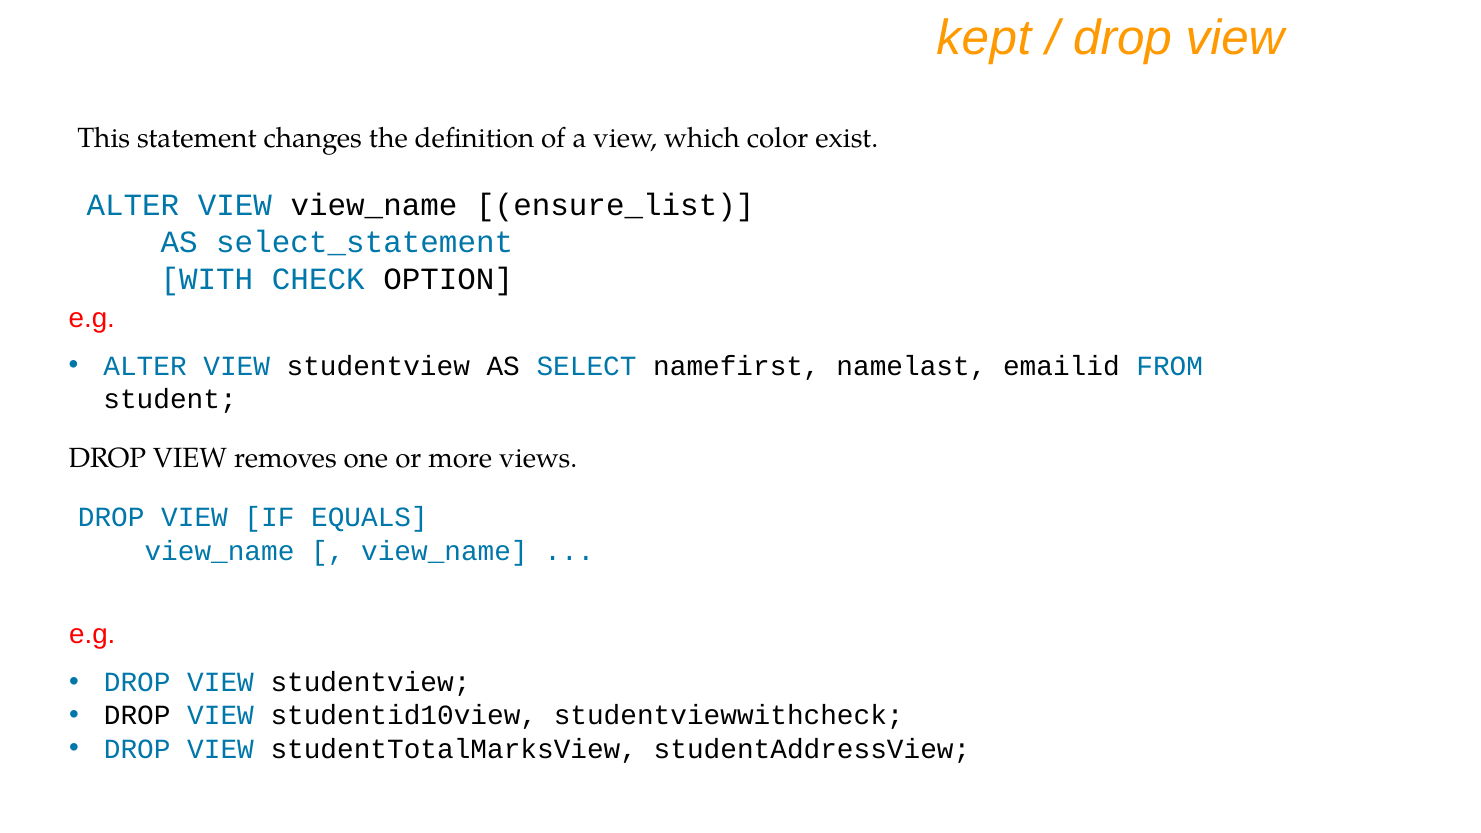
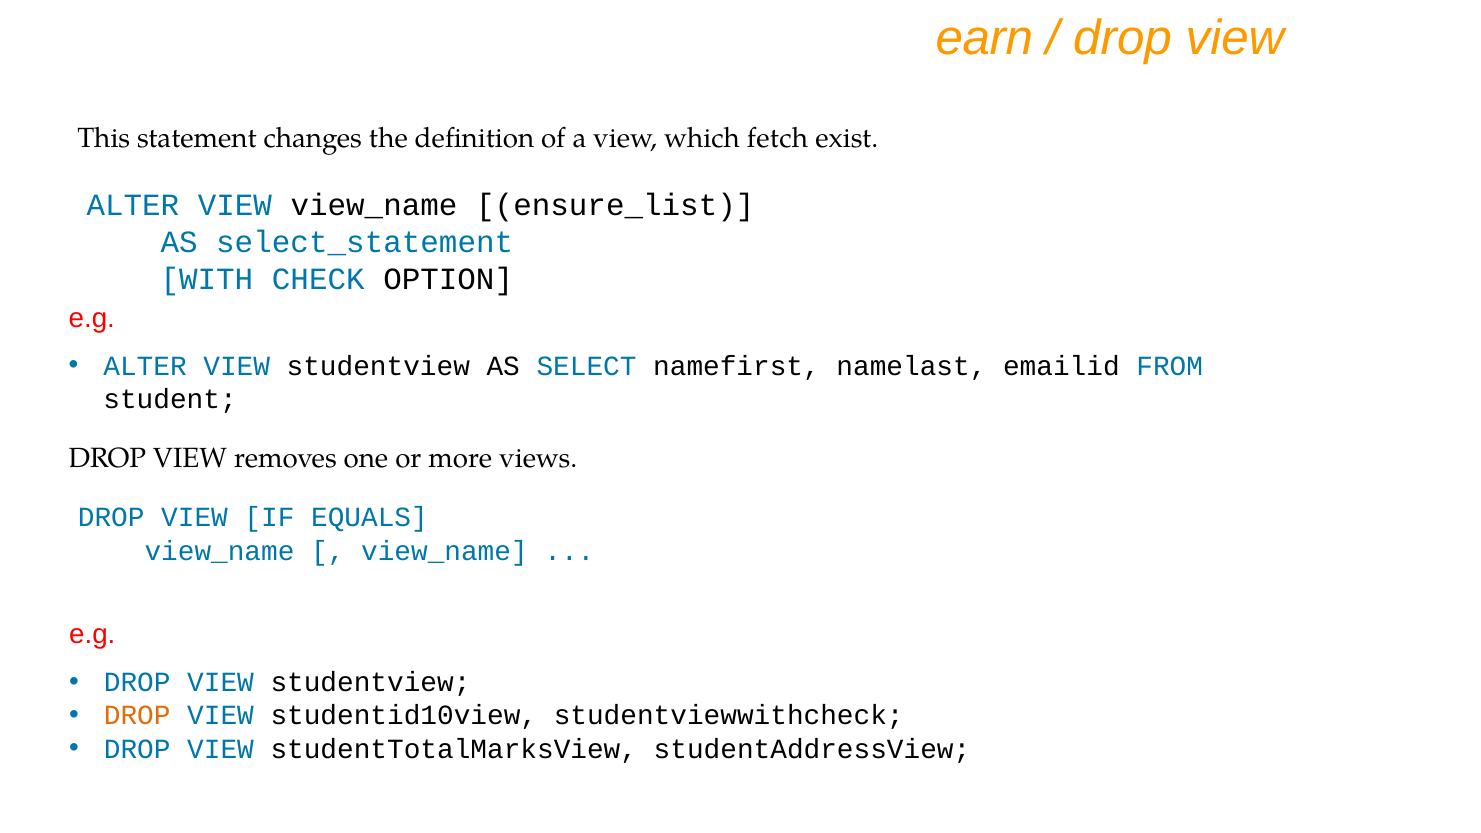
kept: kept -> earn (984, 39)
color: color -> fetch (777, 139)
DROP colour: black -> orange (137, 716)
